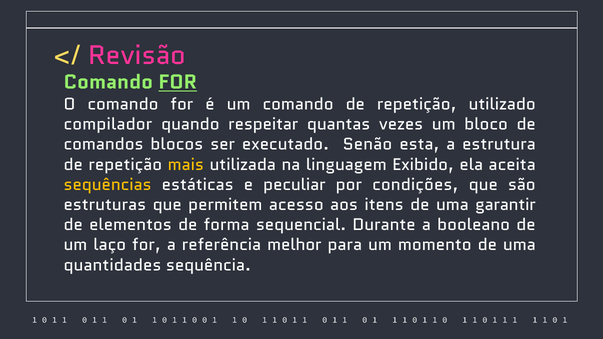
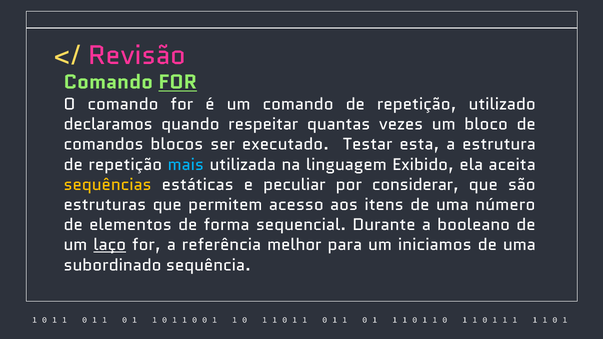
compilador: compilador -> declaramos (108, 124)
Senão: Senão -> Testar (368, 145)
mais colour: yellow -> light blue (186, 165)
condições: condições -> considerar (415, 185)
garantir: garantir -> número (505, 205)
laço underline: none -> present (110, 245)
momento: momento -> iniciamos (435, 245)
quantidades: quantidades -> subordinado (113, 265)
